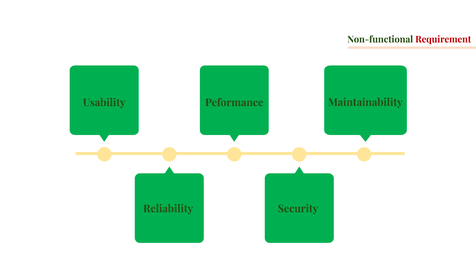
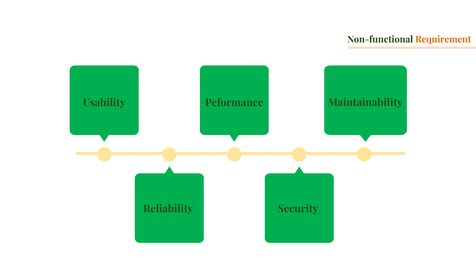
Requirement colour: red -> orange (443, 39)
